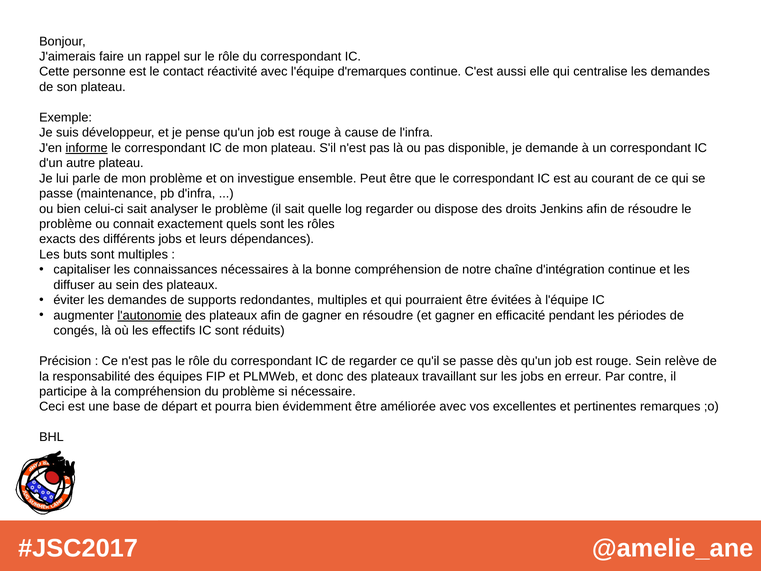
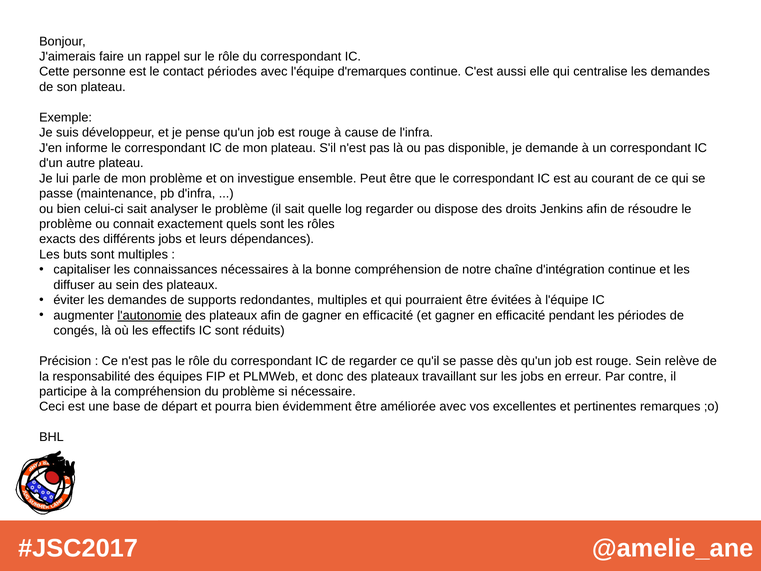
contact réactivité: réactivité -> périodes (232, 72)
informe underline: present -> none (87, 148)
de gagner en résoudre: résoudre -> efficacité (388, 315)
